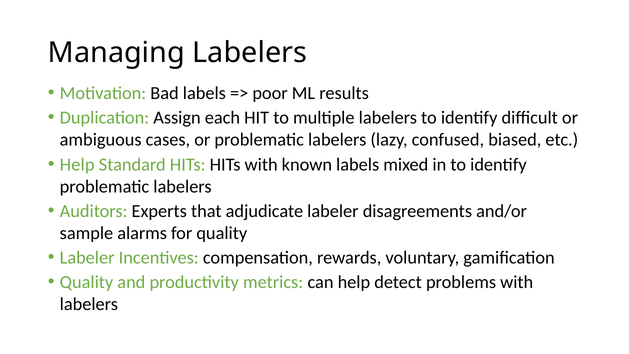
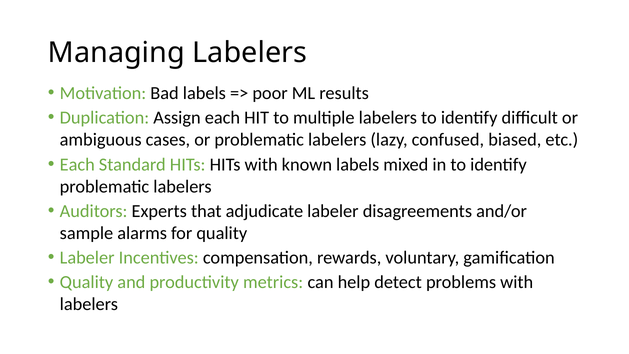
Help: Help -> Each (77, 164)
